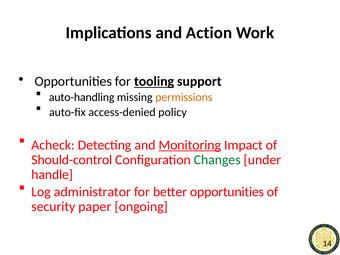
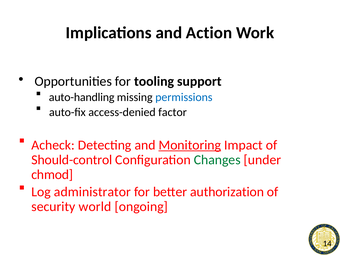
tooling underline: present -> none (154, 81)
permissions colour: orange -> blue (184, 97)
policy: policy -> factor (173, 112)
handle: handle -> chmod (52, 175)
better opportunities: opportunities -> authorization (227, 192)
paper: paper -> world (95, 207)
